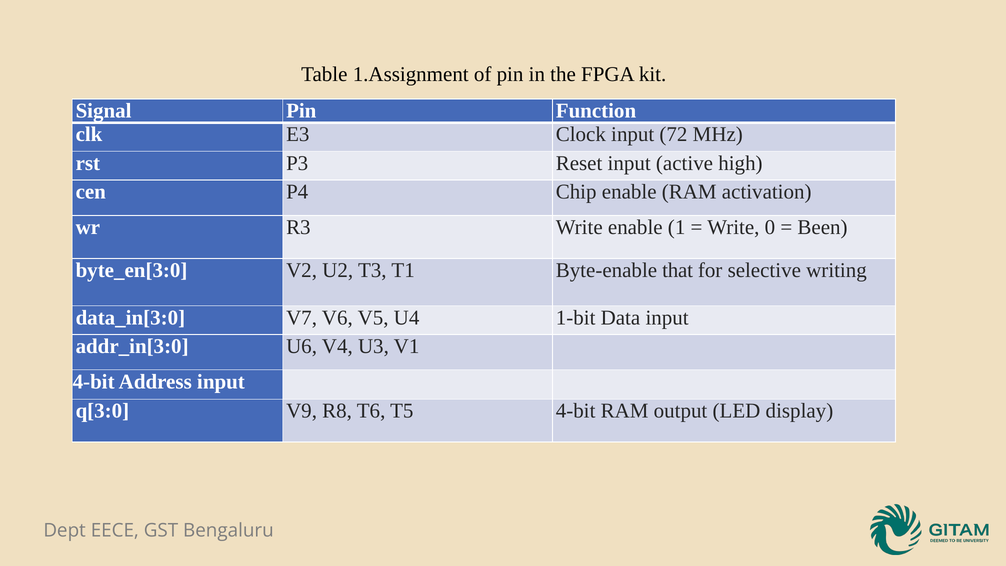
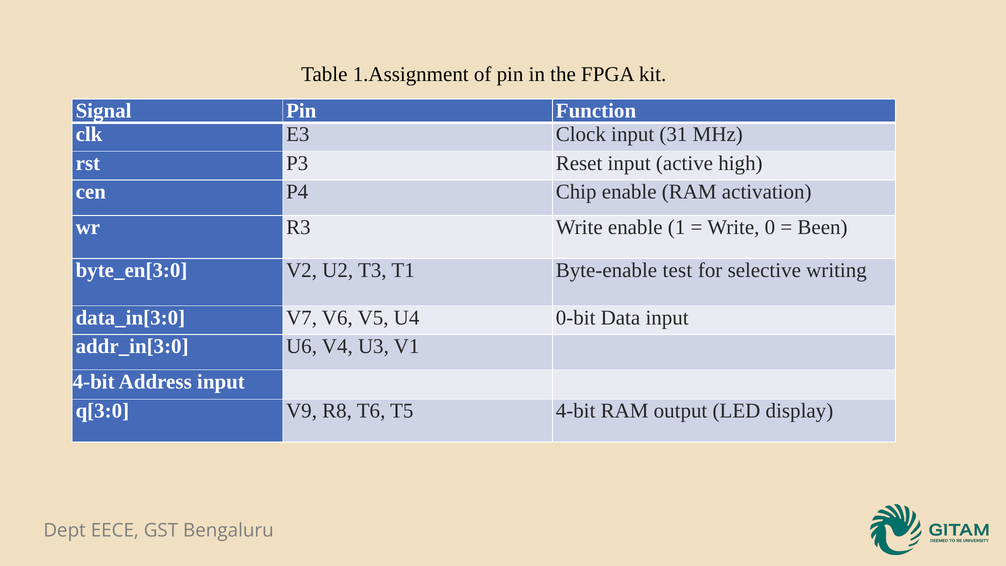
72: 72 -> 31 (673, 134)
that: that -> test (677, 270)
1-bit: 1-bit -> 0-bit (576, 318)
